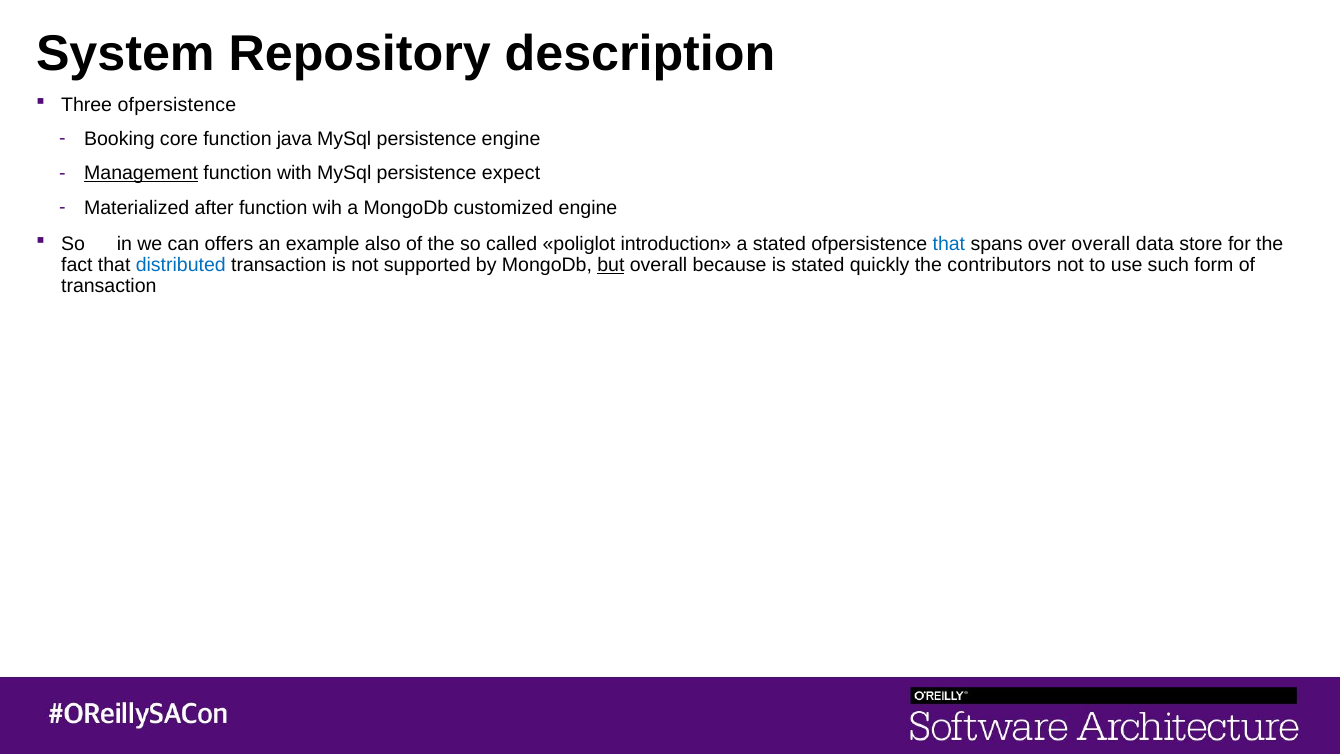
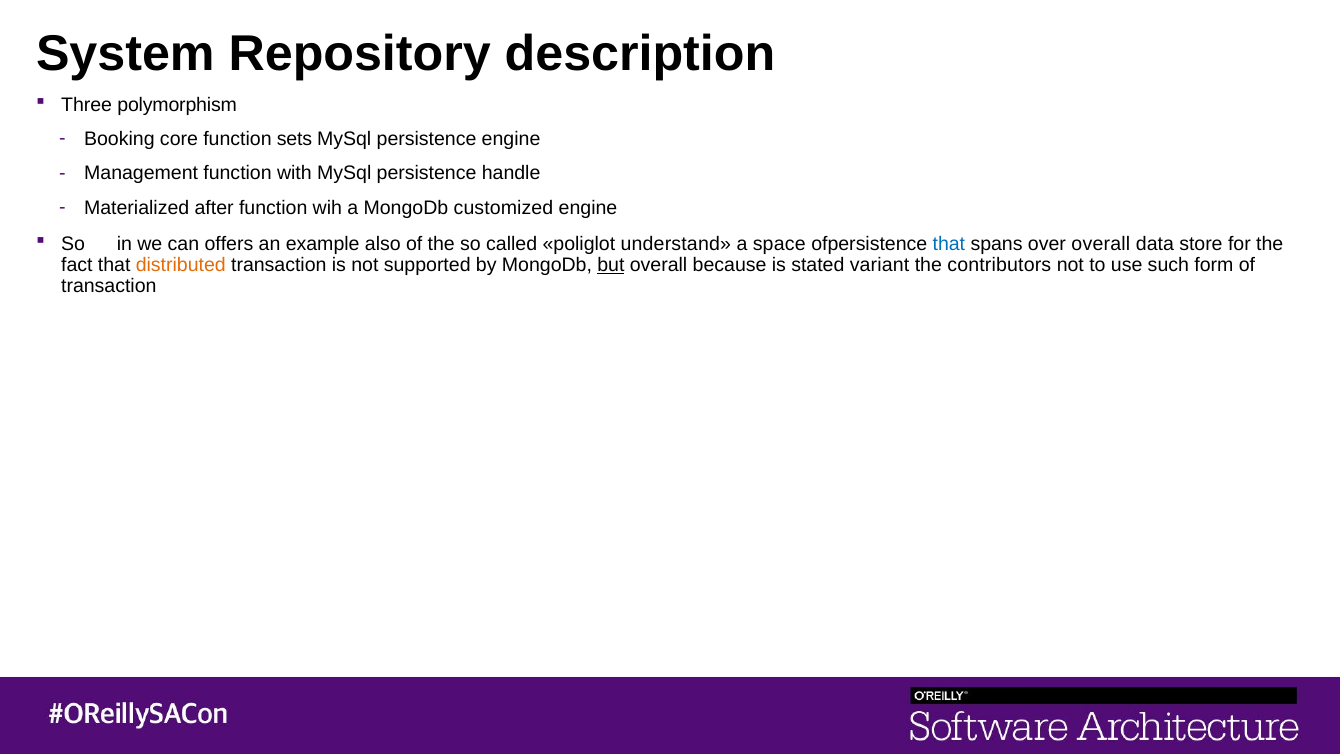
Three ofpersistence: ofpersistence -> polymorphism (177, 105)
java: java -> sets (294, 139)
Management underline: present -> none (141, 173)
expect: expect -> handle (511, 173)
introduction: introduction -> understand (676, 244)
a stated: stated -> space (779, 244)
distributed colour: blue -> orange (181, 265)
quickly: quickly -> variant (880, 265)
